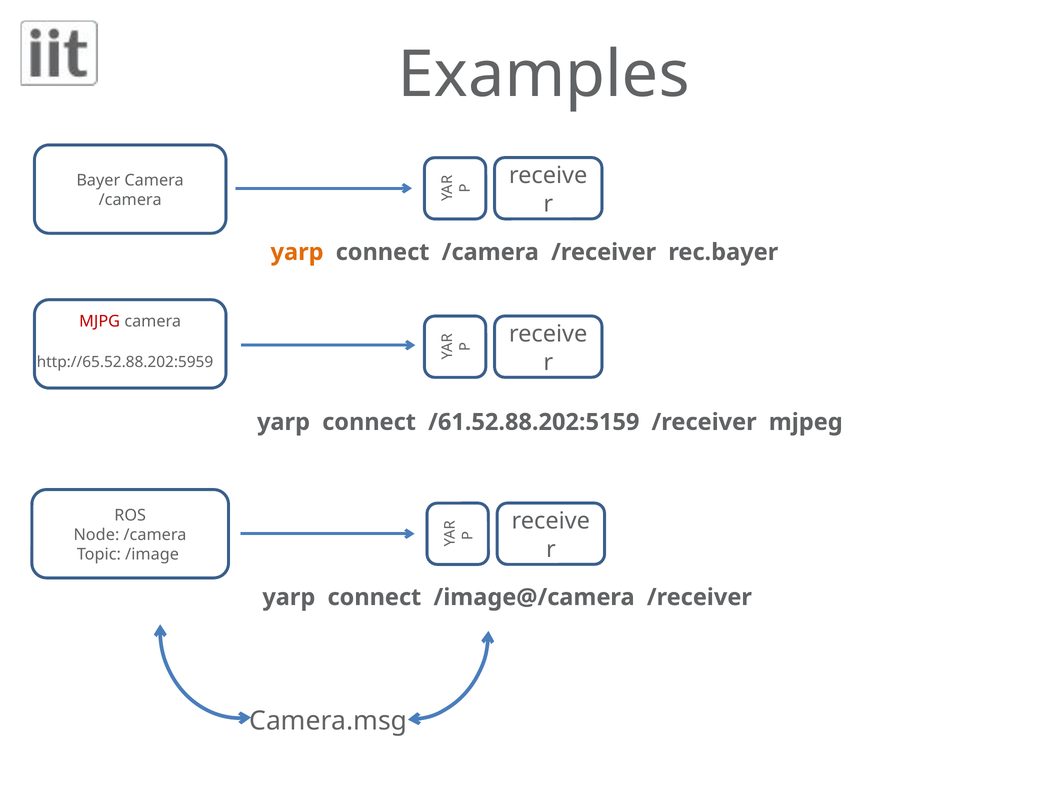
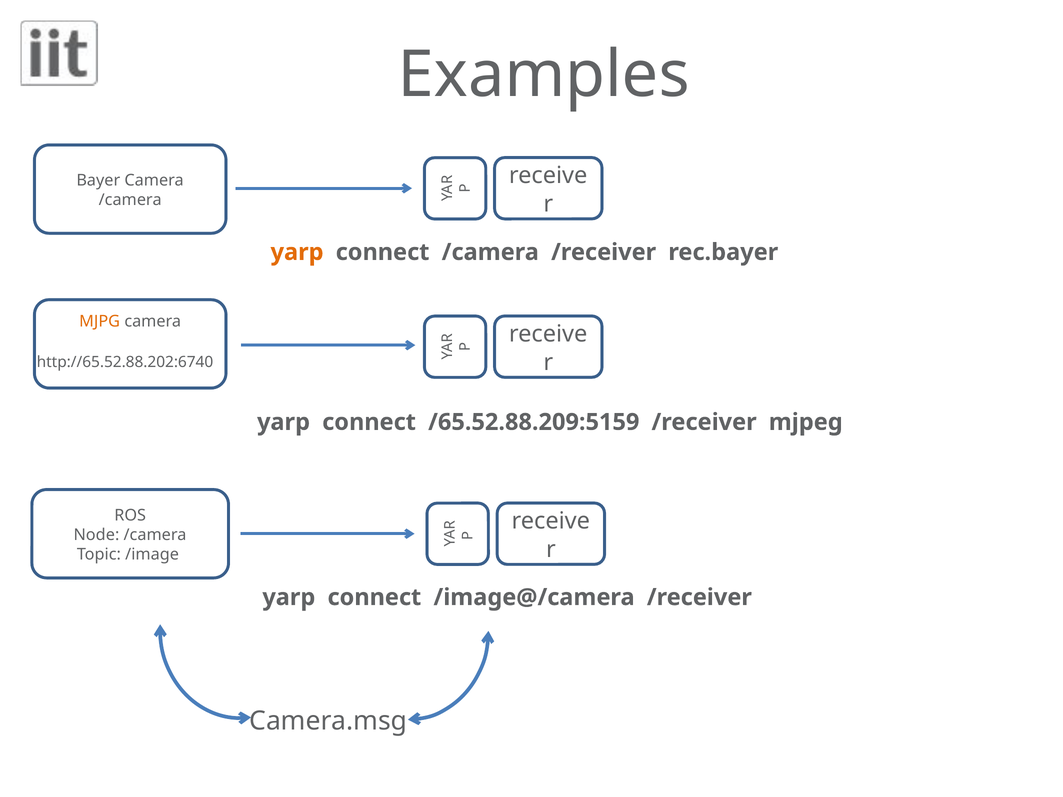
MJPG colour: red -> orange (100, 321)
http://65.52.88.202:5959: http://65.52.88.202:5959 -> http://65.52.88.202:6740 (125, 362)
/61.52.88.202:5159: /61.52.88.202:5159 -> /65.52.88.209:5159 (534, 422)
